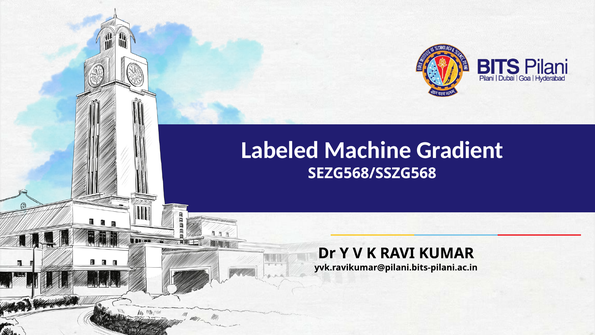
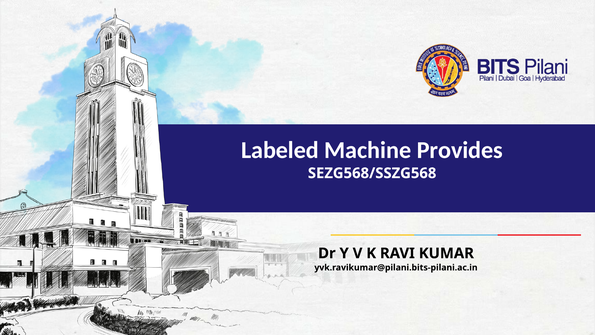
Gradient: Gradient -> Provides (460, 150)
